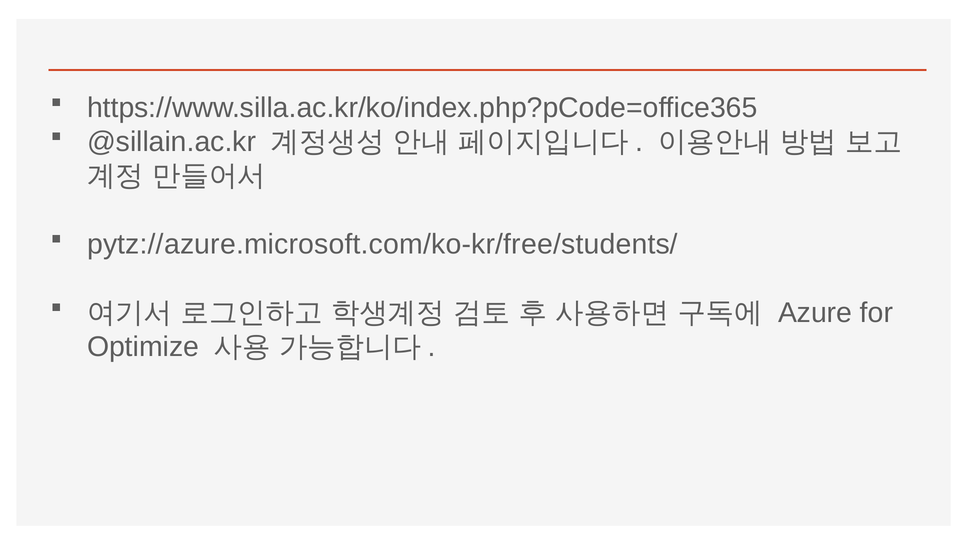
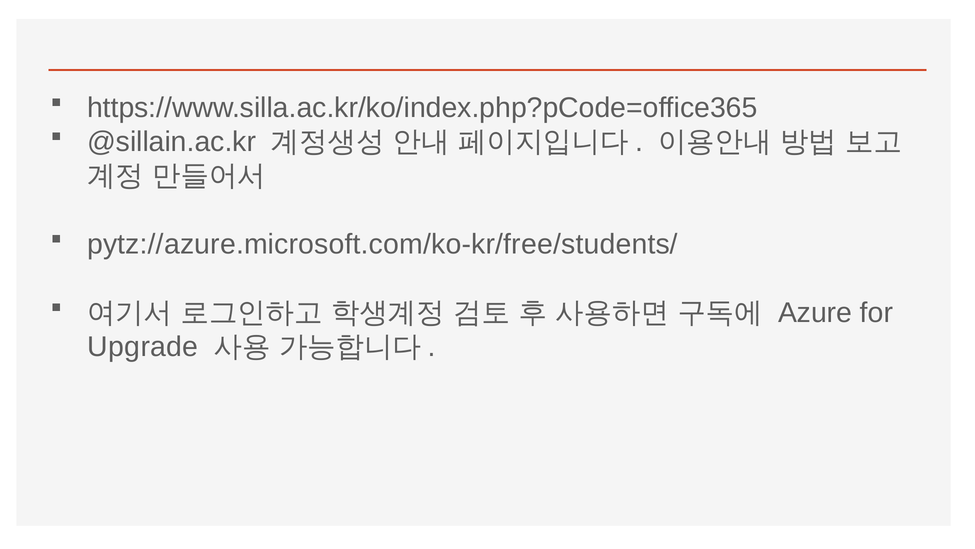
Optimize: Optimize -> Upgrade (143, 347)
